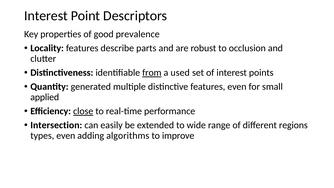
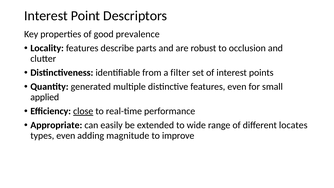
from underline: present -> none (152, 73)
used: used -> filter (180, 73)
Intersection: Intersection -> Appropriate (56, 125)
regions: regions -> locates (293, 125)
algorithms: algorithms -> magnitude (128, 136)
